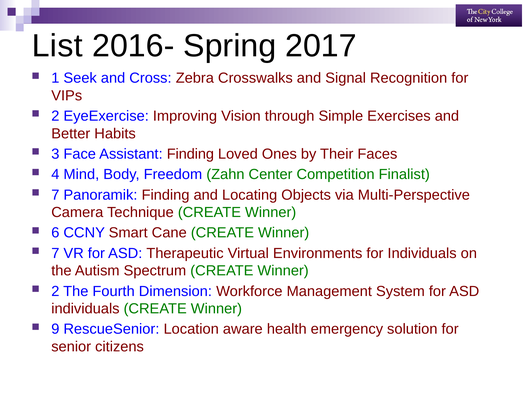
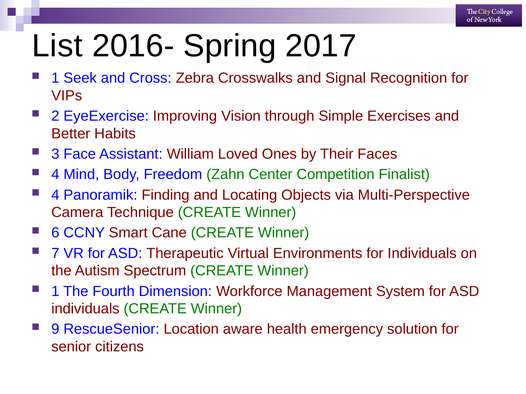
Assistant Finding: Finding -> William (190, 154)
7: 7 -> 4 (55, 195)
2: 2 -> 1 (55, 292)
